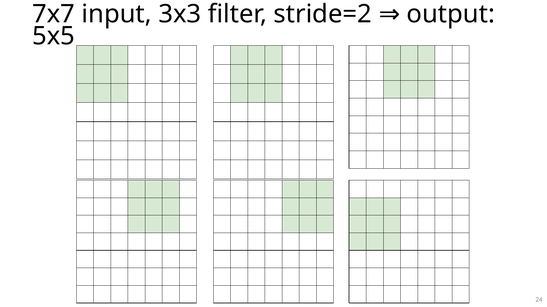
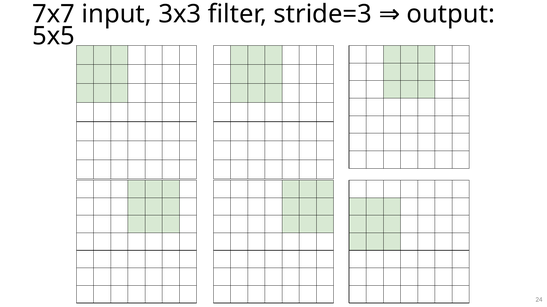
stride=2: stride=2 -> stride=3 (323, 14)
